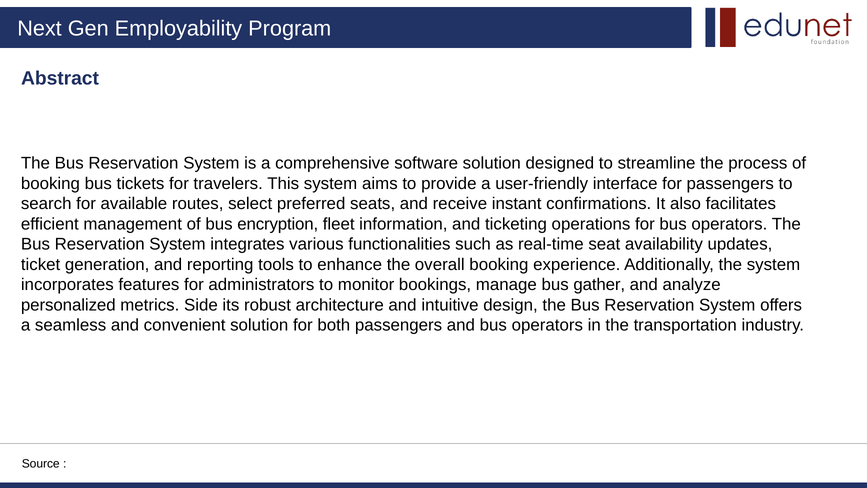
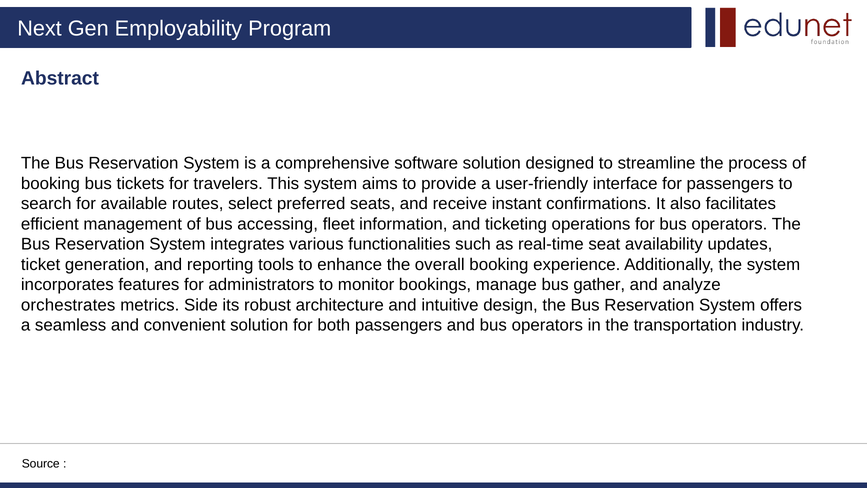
encryption: encryption -> accessing (278, 224)
personalized: personalized -> orchestrates (68, 305)
